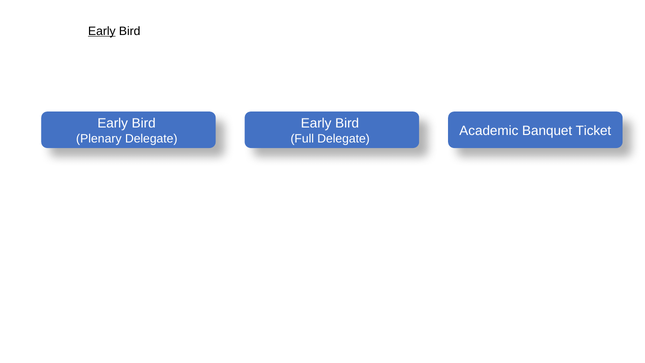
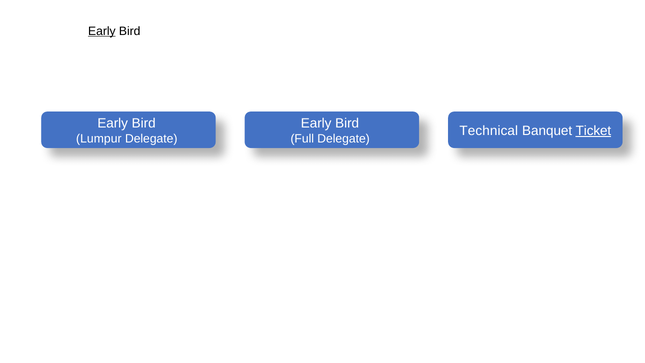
Academic: Academic -> Technical (489, 131)
Ticket underline: none -> present (593, 131)
Plenary: Plenary -> Lumpur (99, 139)
